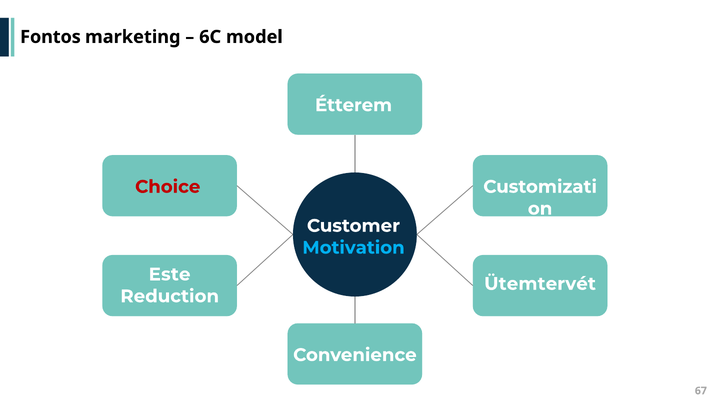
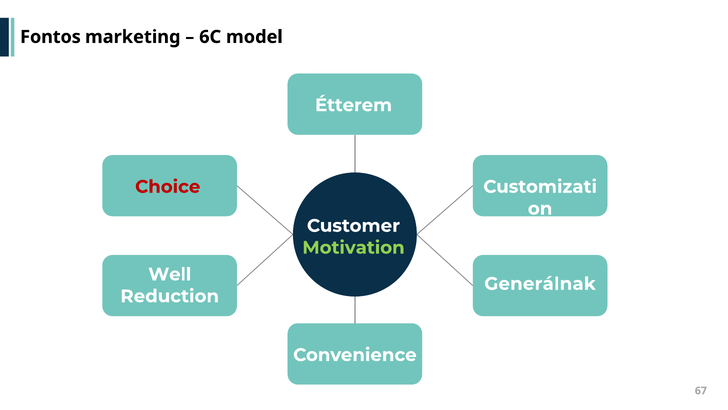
Motivation colour: light blue -> light green (353, 247)
Este: Este -> Well (170, 274)
Ütemtervét: Ütemtervét -> Generálnak (540, 283)
